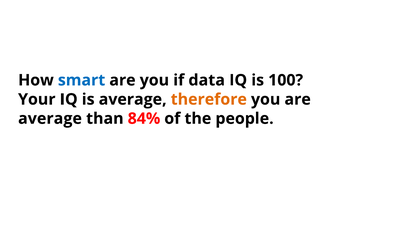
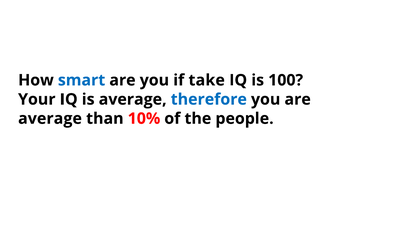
data: data -> take (207, 80)
therefore colour: orange -> blue (209, 99)
84%: 84% -> 10% (144, 118)
